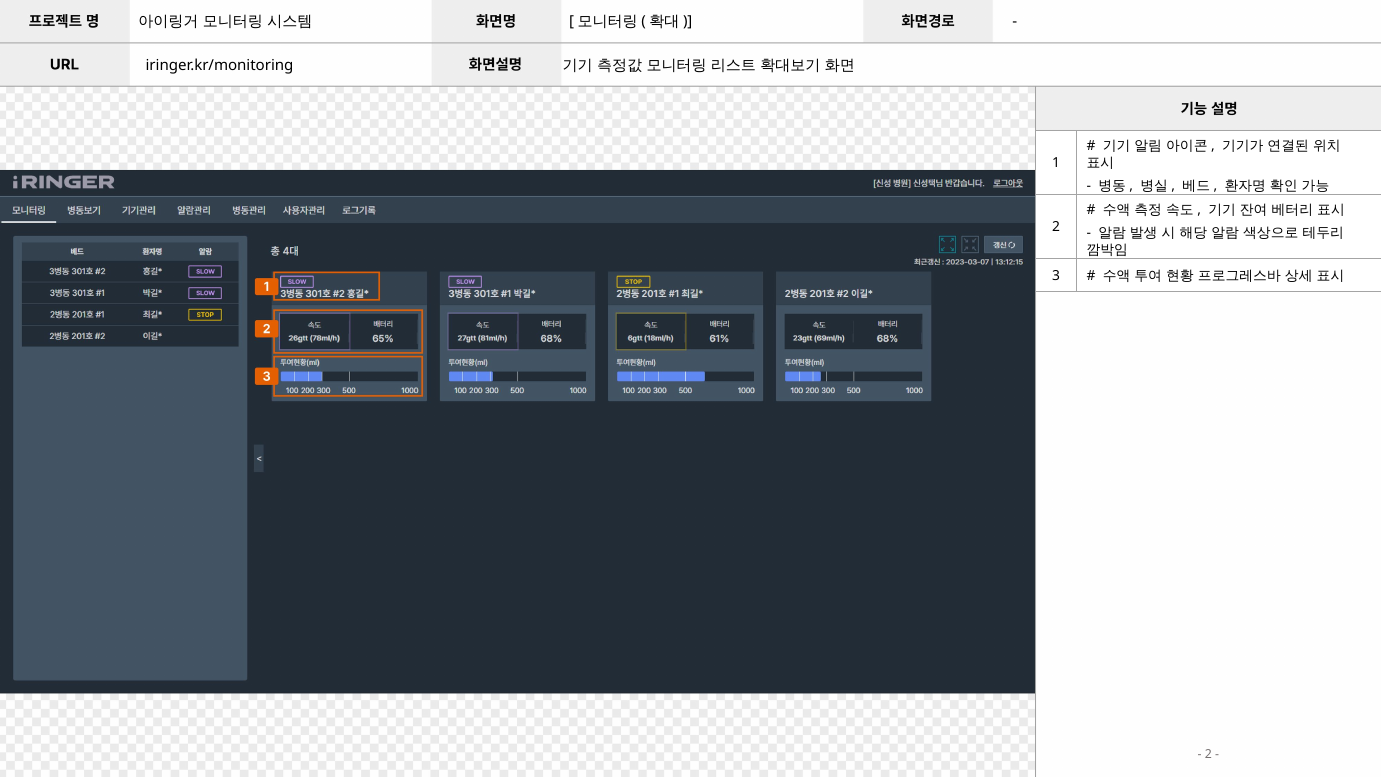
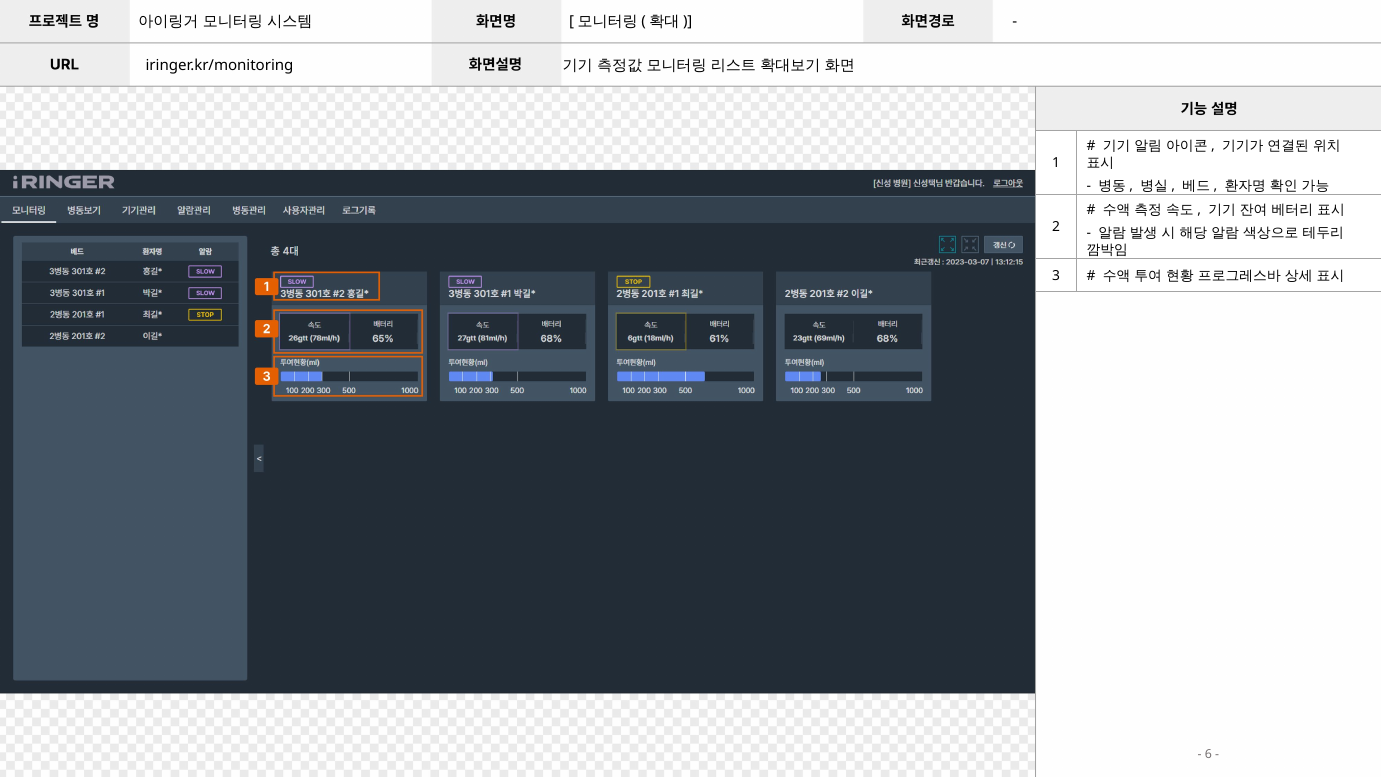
2: 2 -> 6 (1208, 754)
